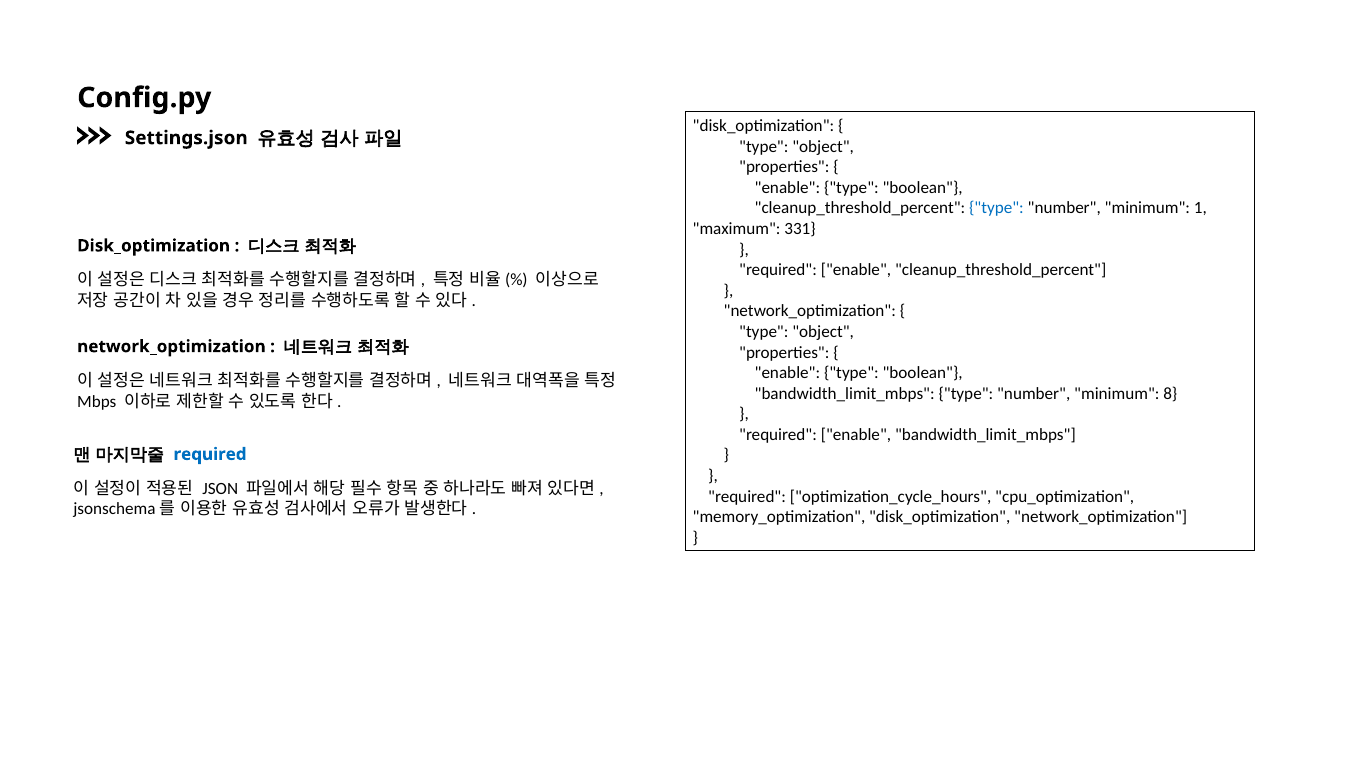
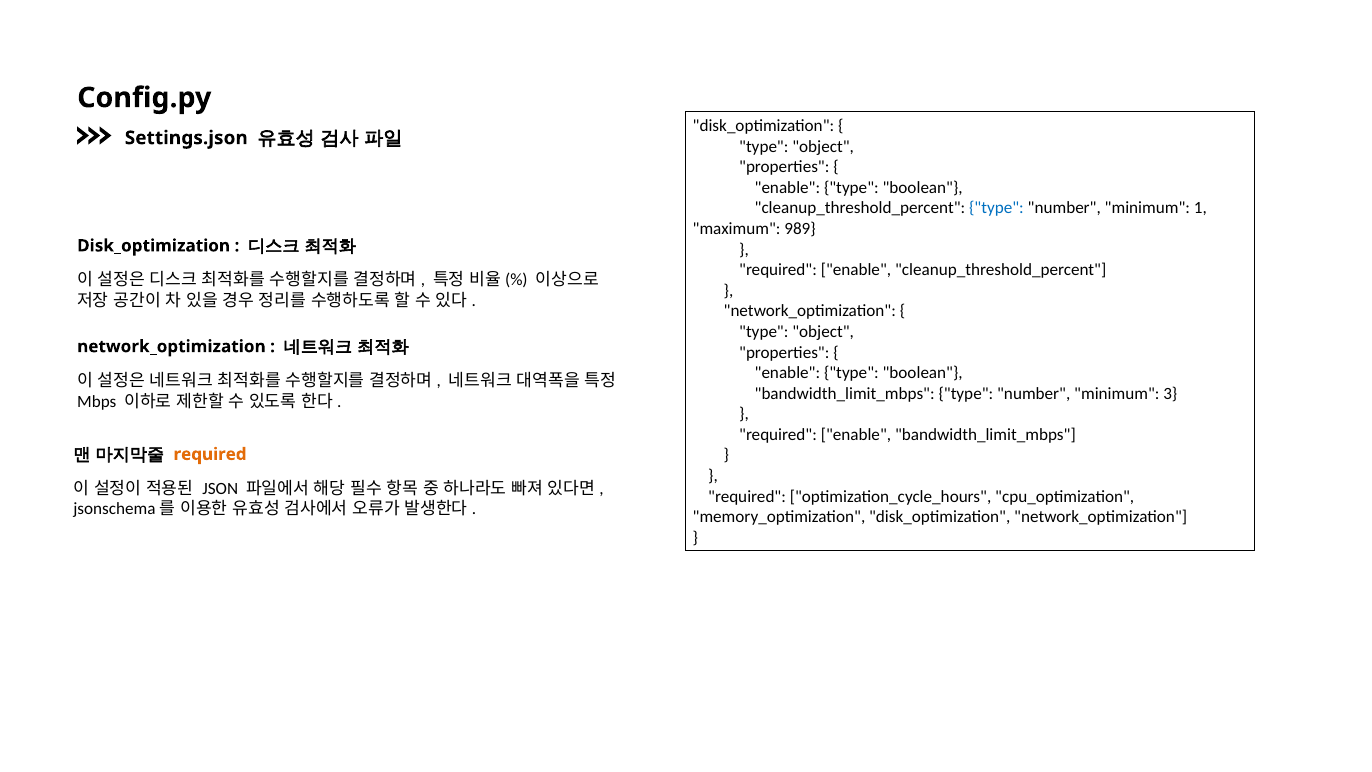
331: 331 -> 989 (800, 229)
8: 8 -> 3 (1170, 393)
required colour: blue -> orange (210, 454)
